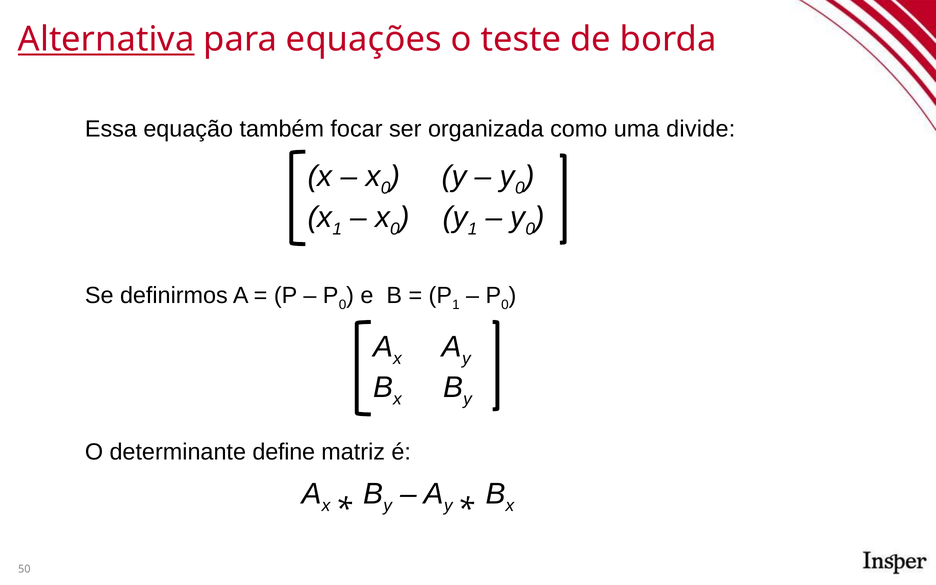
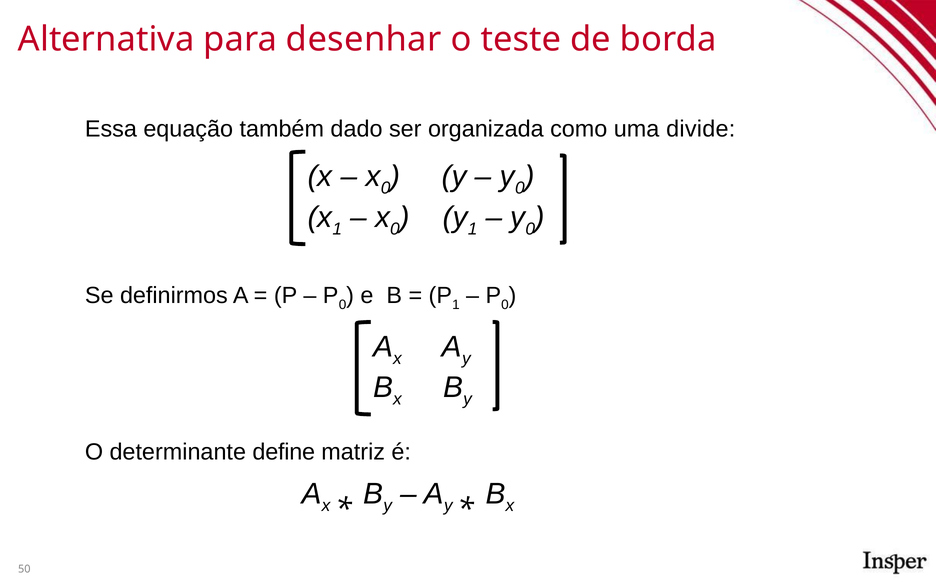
Alternativa underline: present -> none (106, 40)
equações: equações -> desenhar (364, 40)
focar: focar -> dado (357, 129)
